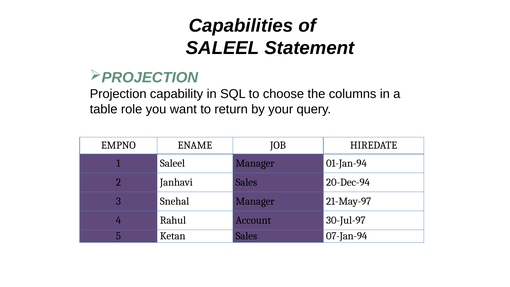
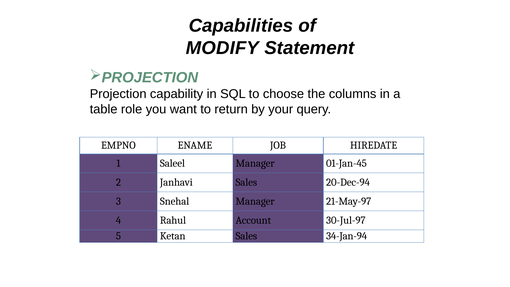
SALEEL: SALEEL -> MODIFY (222, 48)
01-Jan-94: 01-Jan-94 -> 01-Jan-45 (346, 163)
07-Jan-94: 07-Jan-94 -> 34-Jan-94 (347, 236)
